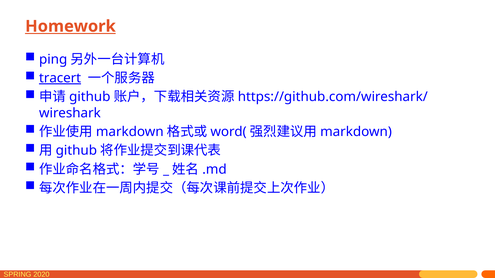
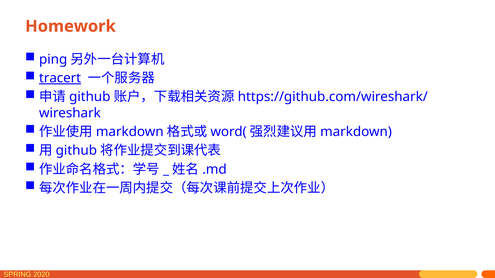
Homework underline: present -> none (70, 26)
